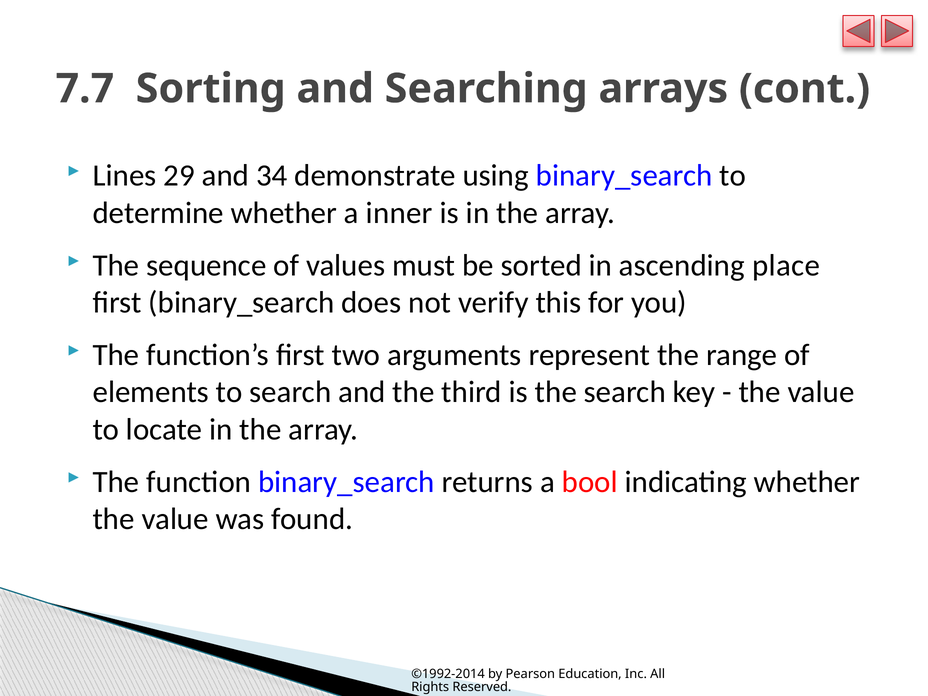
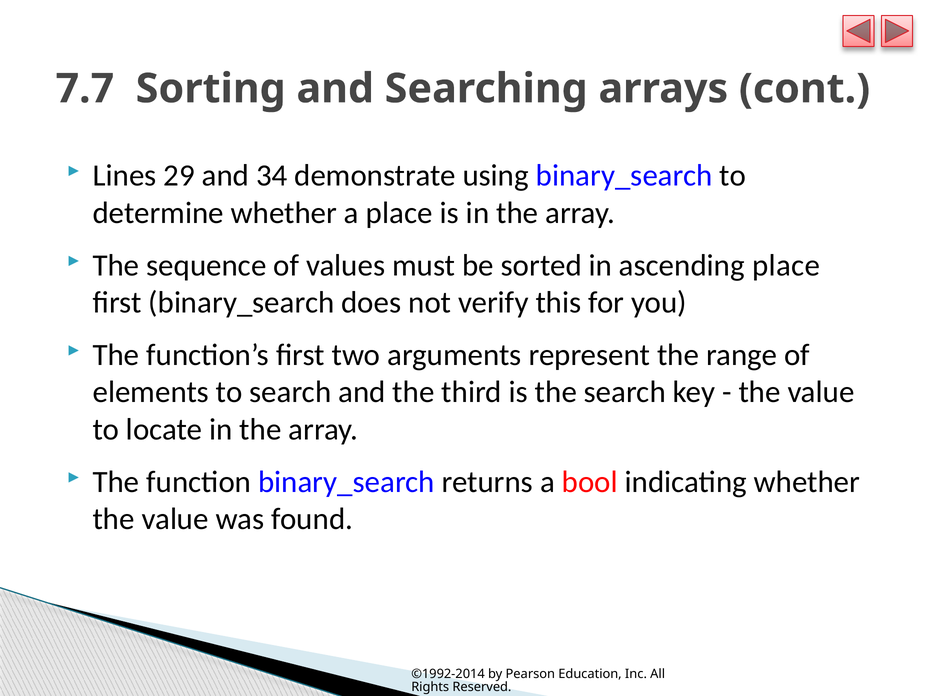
a inner: inner -> place (399, 213)
